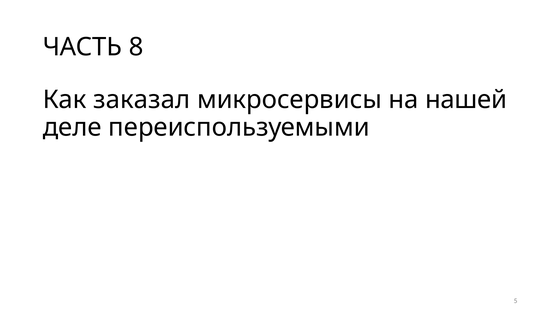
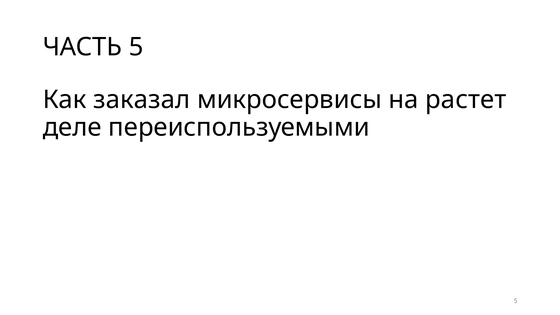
ЧАСТЬ 8: 8 -> 5 (136, 47)
нашей: нашей -> растет (466, 100)
